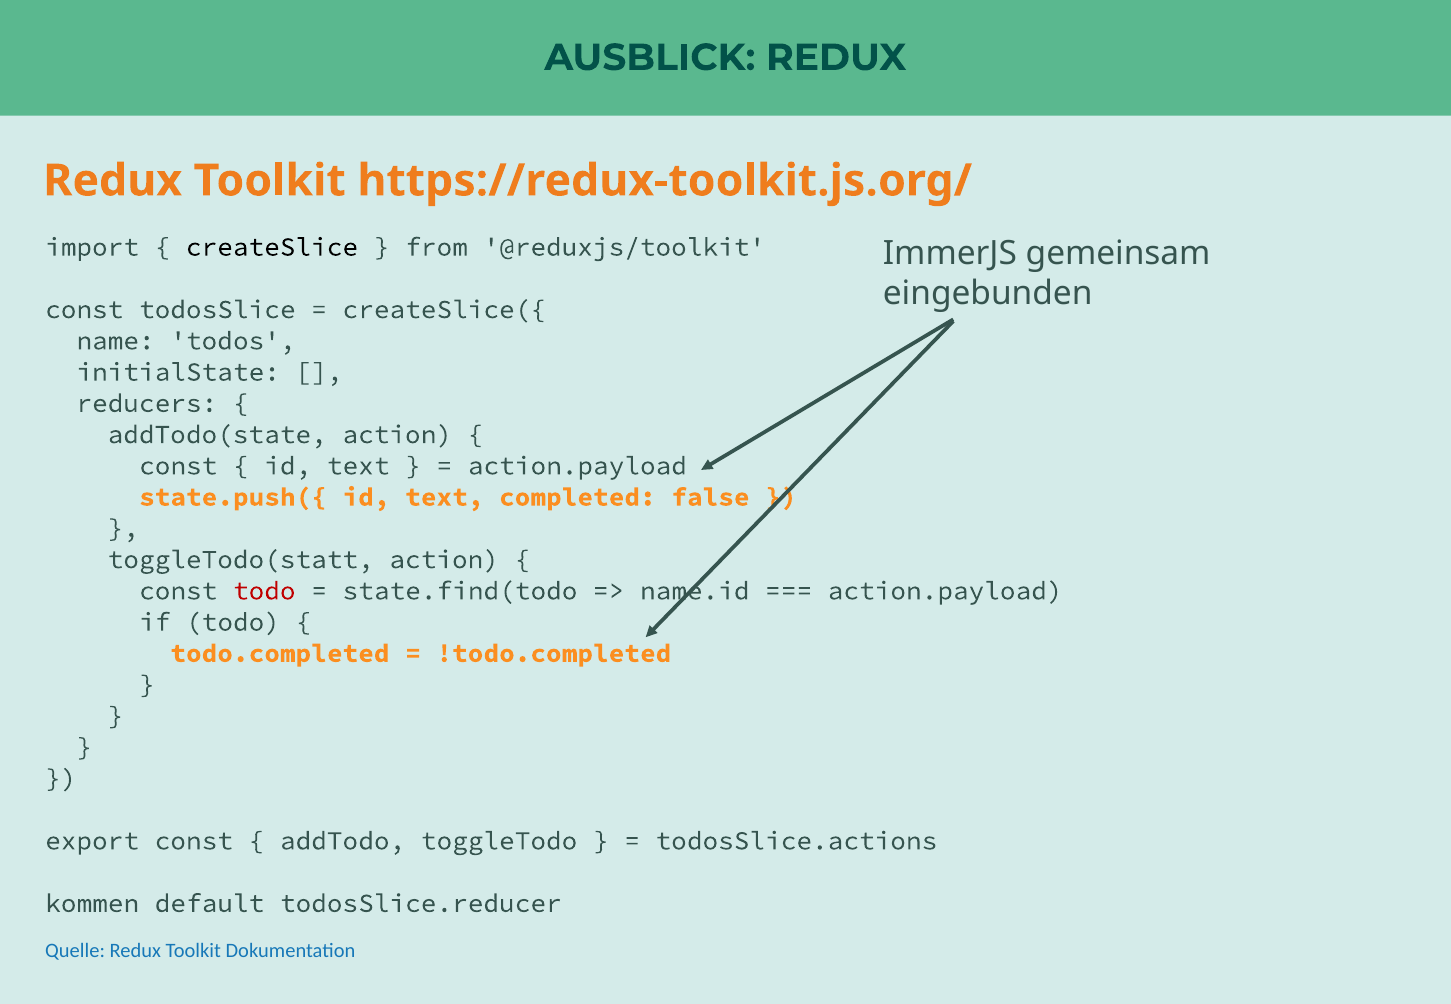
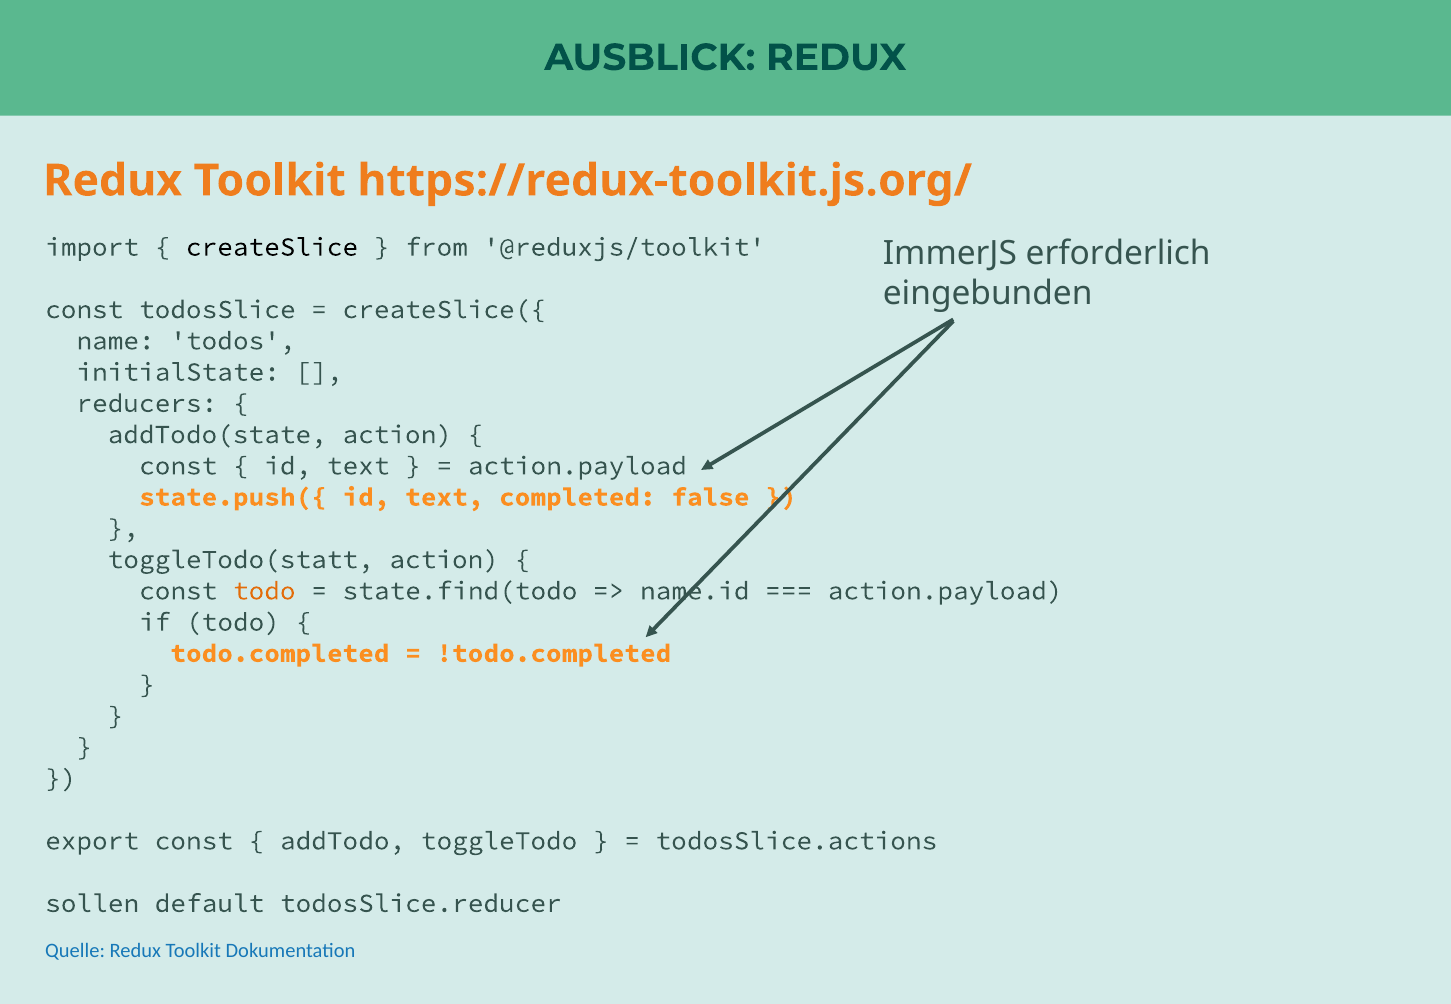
gemeinsam: gemeinsam -> erforderlich (1118, 254)
todo colour: red -> orange (264, 591)
kommen: kommen -> sollen (92, 904)
